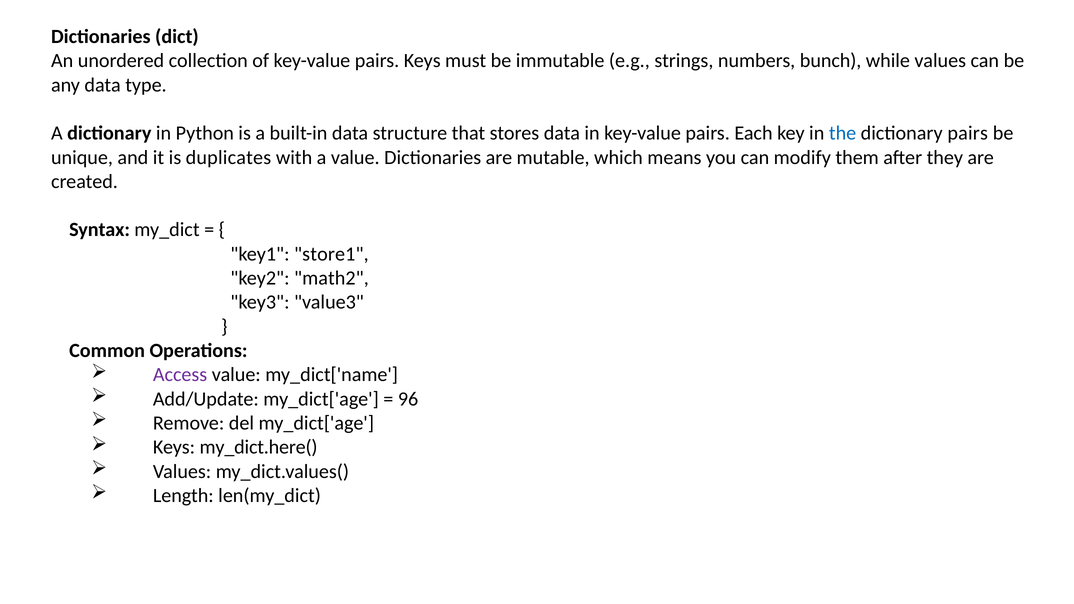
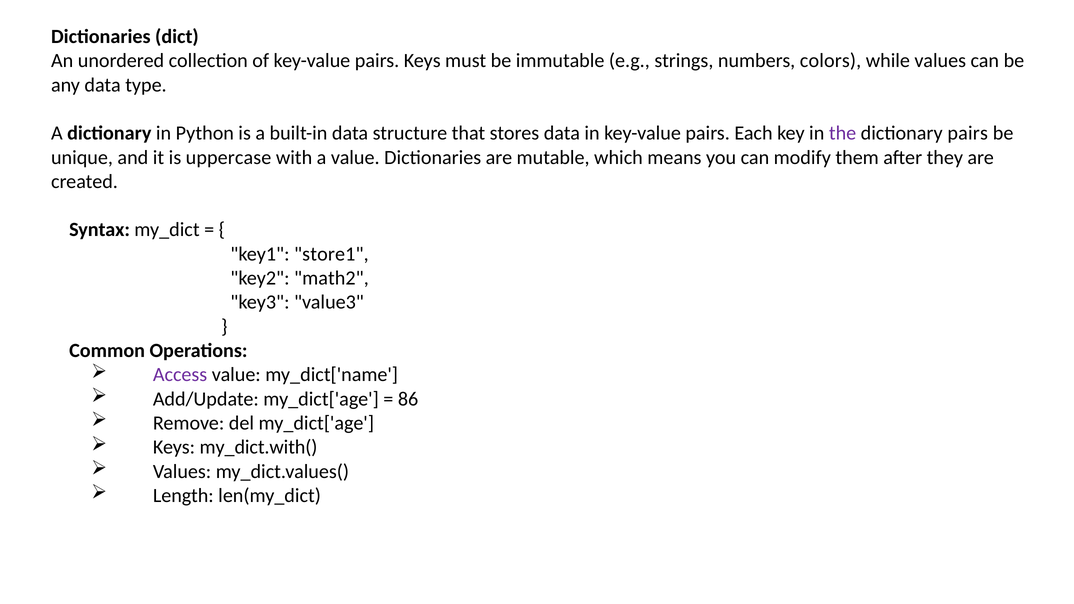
bunch: bunch -> colors (831, 61)
the colour: blue -> purple (843, 133)
duplicates: duplicates -> uppercase (228, 157)
96: 96 -> 86 (408, 399)
my_dict.here(: my_dict.here( -> my_dict.with( (259, 447)
